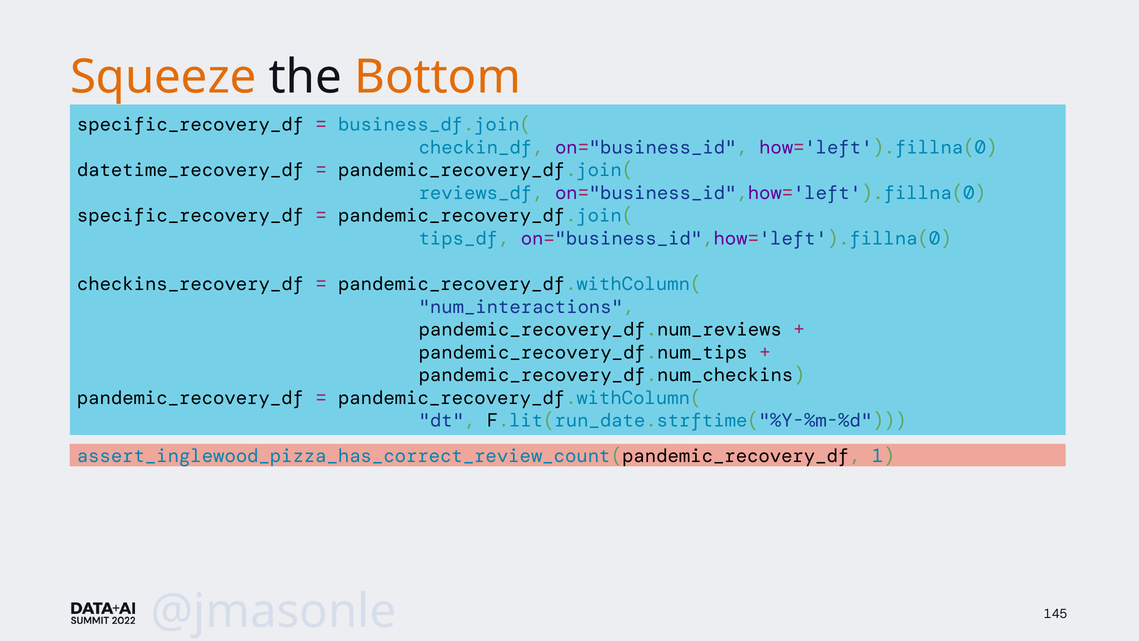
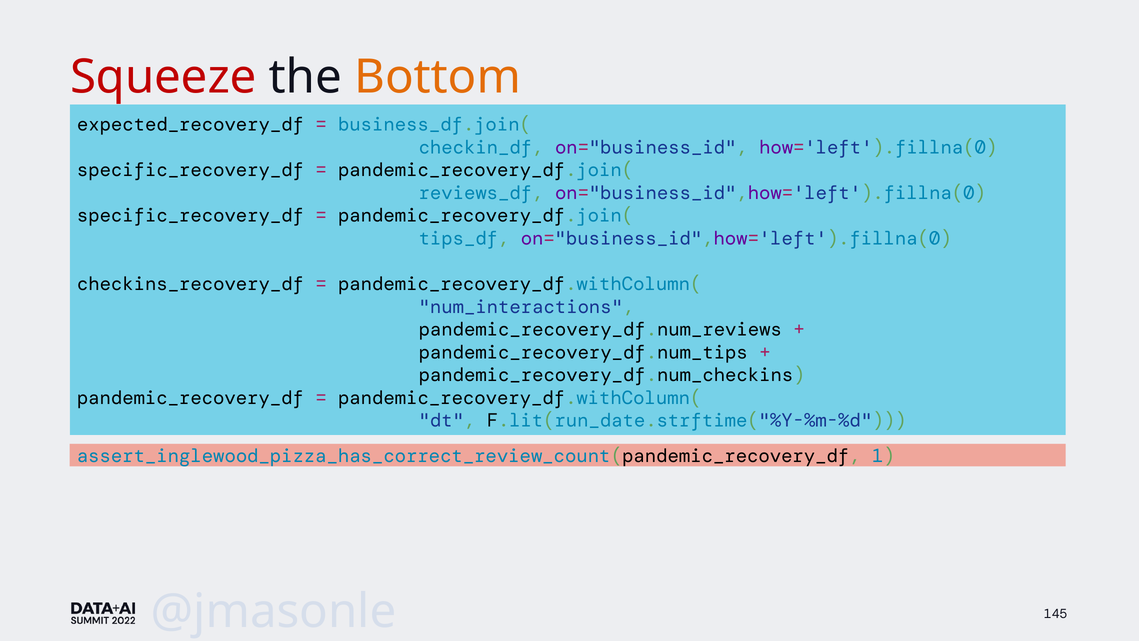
Squeeze colour: orange -> red (163, 77)
specific_recovery_df: specific_recovery_df -> expected_recovery_df (190, 124)
datetime_recovery_df: datetime_recovery_df -> specific_recovery_df (190, 170)
